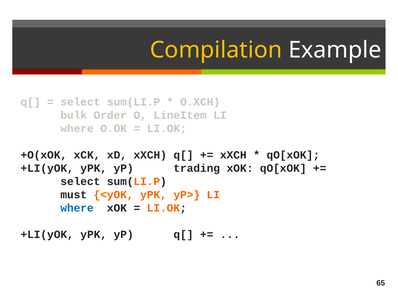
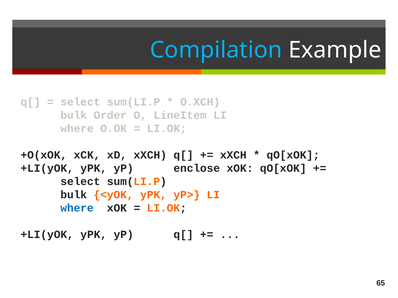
Compilation colour: yellow -> light blue (216, 50)
trading: trading -> enclose (197, 169)
must: must -> bulk (74, 195)
